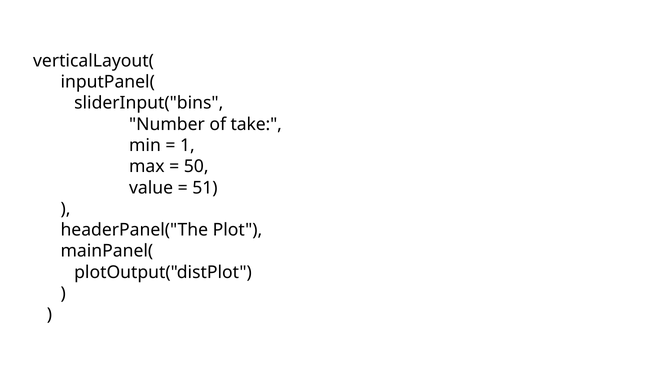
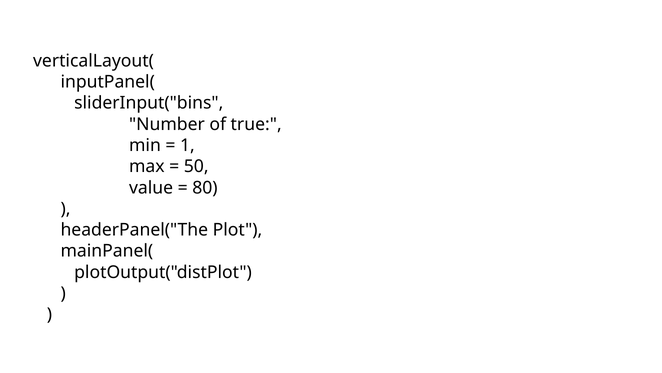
take: take -> true (256, 124)
51: 51 -> 80 (205, 187)
